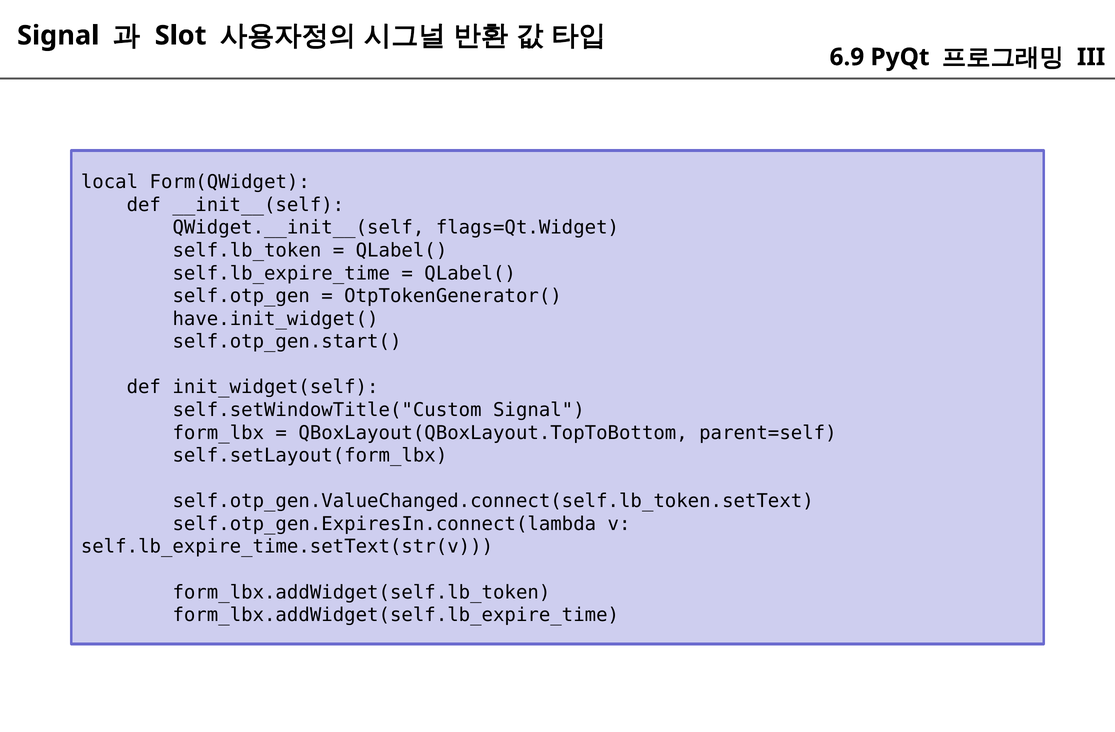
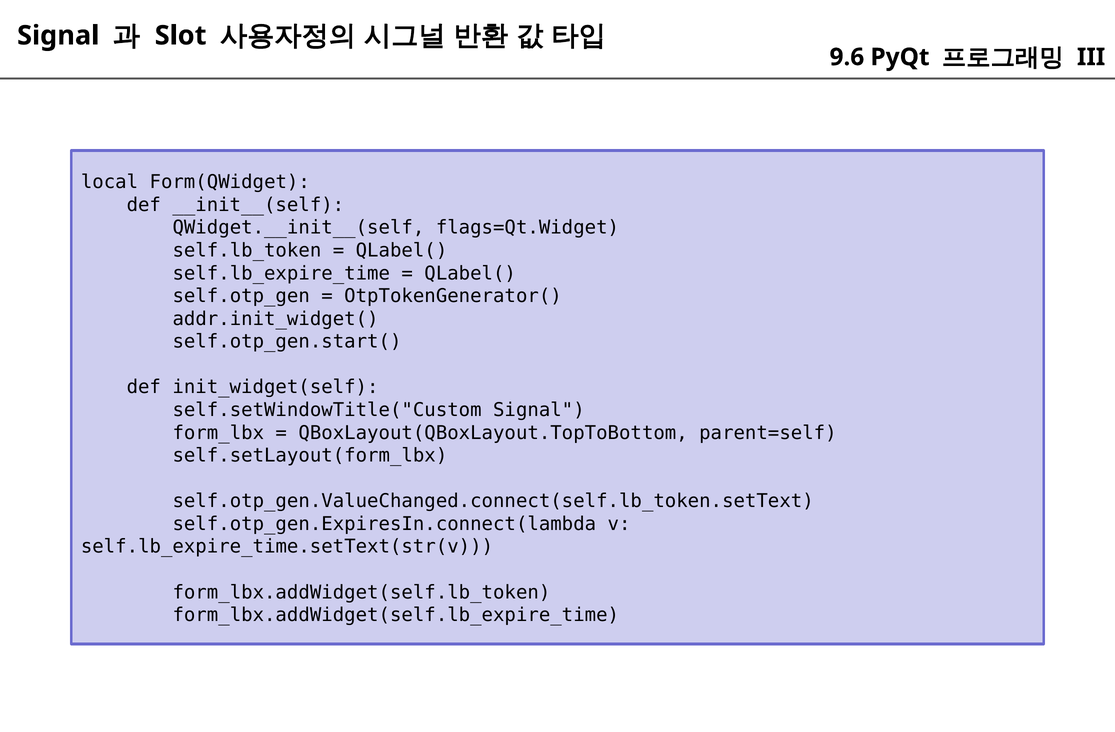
6.9: 6.9 -> 9.6 (847, 57)
have.init_widget(: have.init_widget( -> addr.init_widget( (276, 319)
